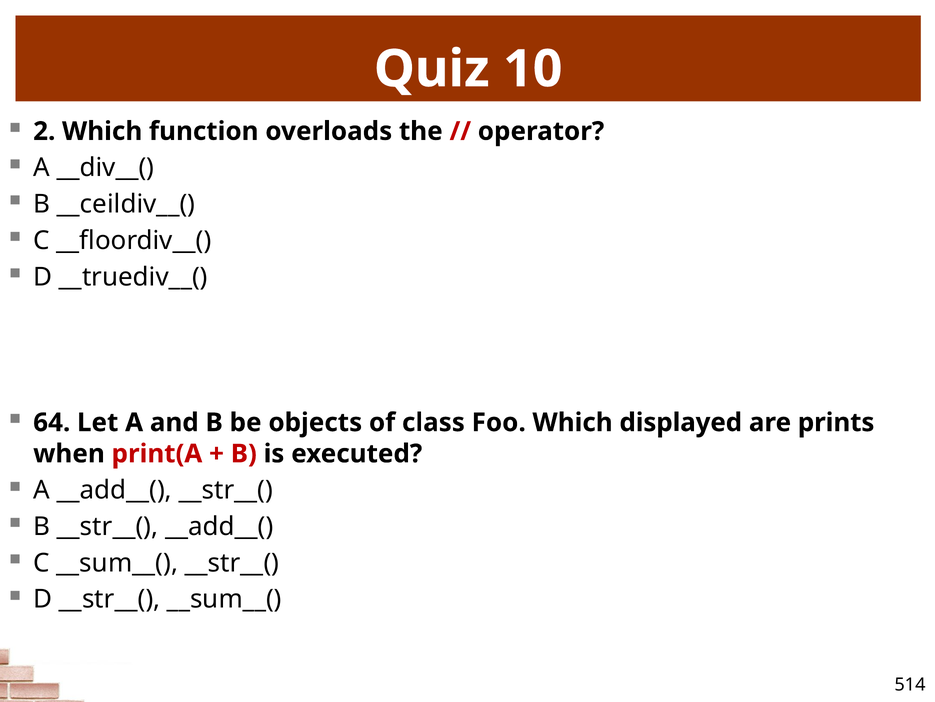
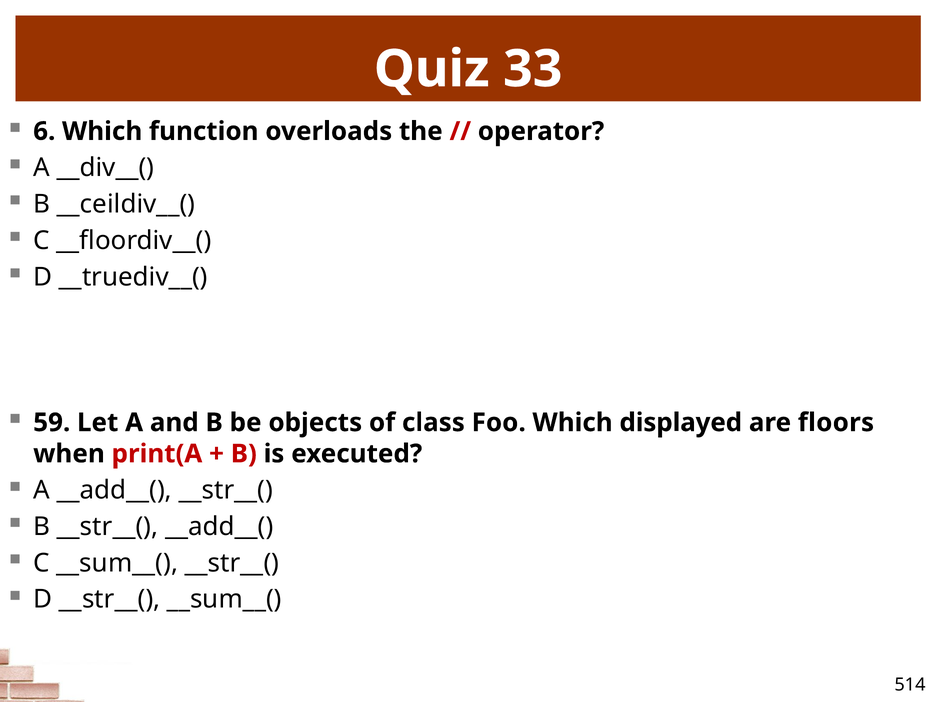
10: 10 -> 33 (533, 69)
2: 2 -> 6 (44, 131)
64: 64 -> 59 (52, 422)
prints: prints -> floors (836, 422)
